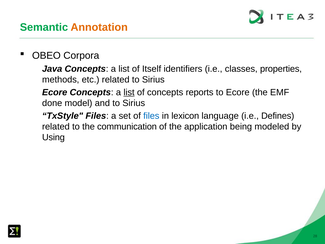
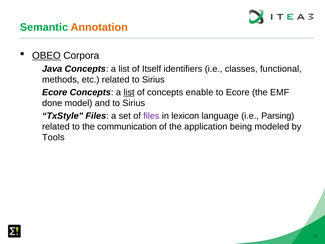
OBEO underline: none -> present (46, 56)
properties: properties -> functional (281, 69)
reports: reports -> enable (200, 92)
files colour: blue -> purple (151, 116)
Defines: Defines -> Parsing (278, 116)
Using: Using -> Tools (53, 137)
